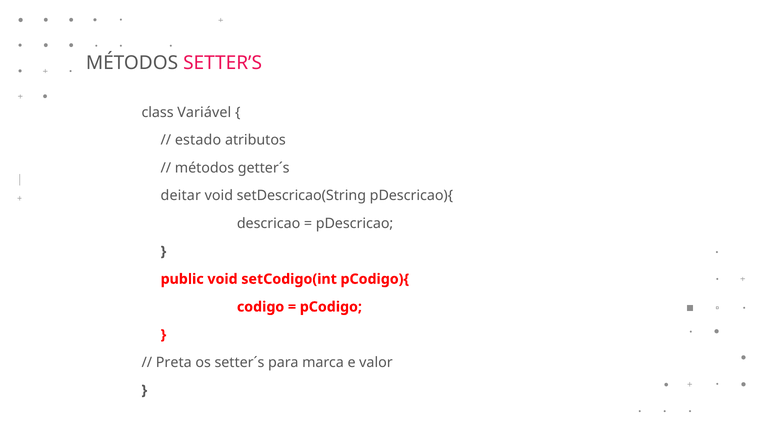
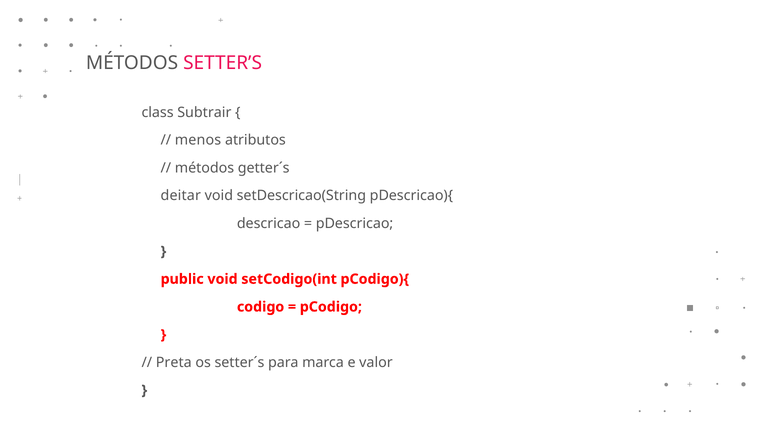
Variável: Variável -> Subtrair (204, 112)
estado: estado -> menos (198, 140)
